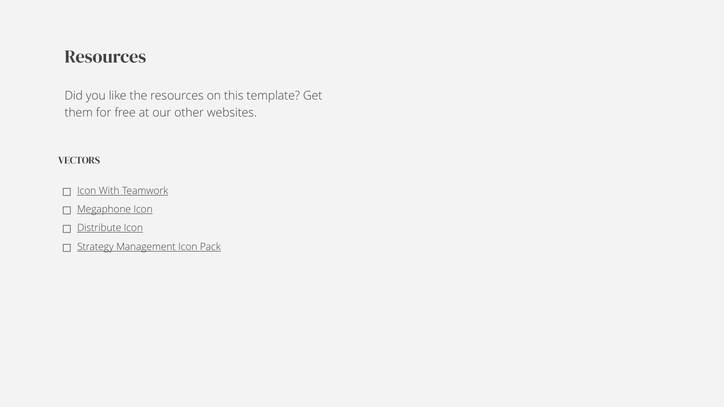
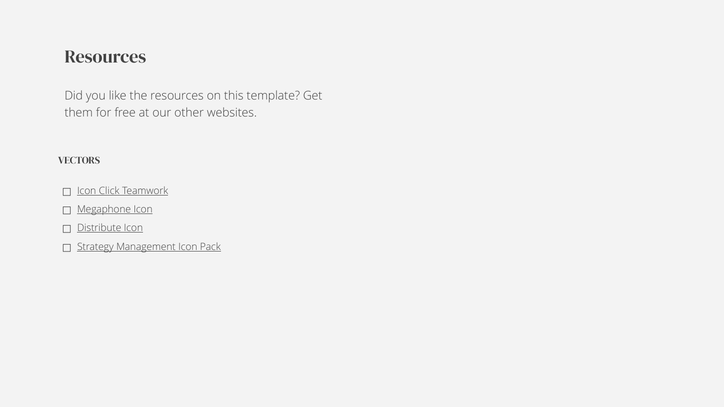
With: With -> Click (109, 191)
